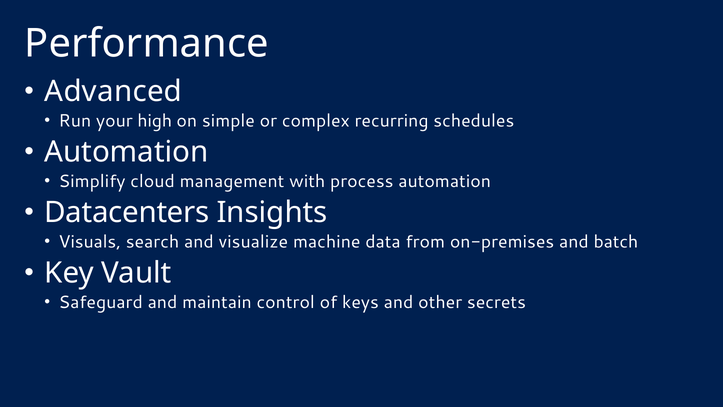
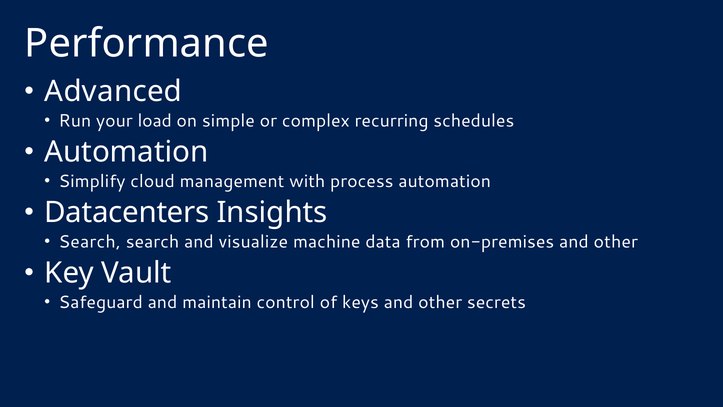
high: high -> load (155, 121)
Visuals: Visuals -> Search (90, 242)
on-premises and batch: batch -> other (616, 242)
